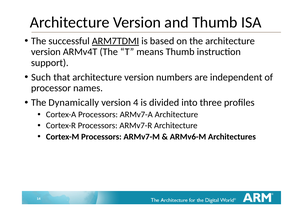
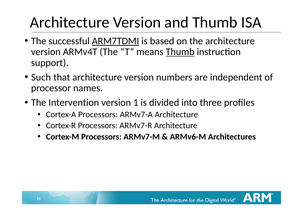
Thumb underline: none -> present (180, 52)
Dynamically: Dynamically -> Intervention (74, 103)
4: 4 -> 1 (136, 103)
